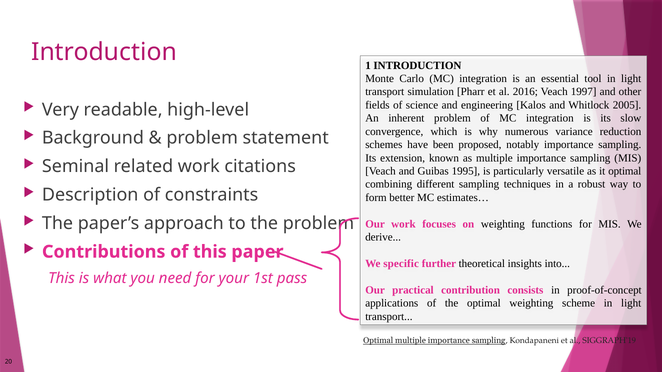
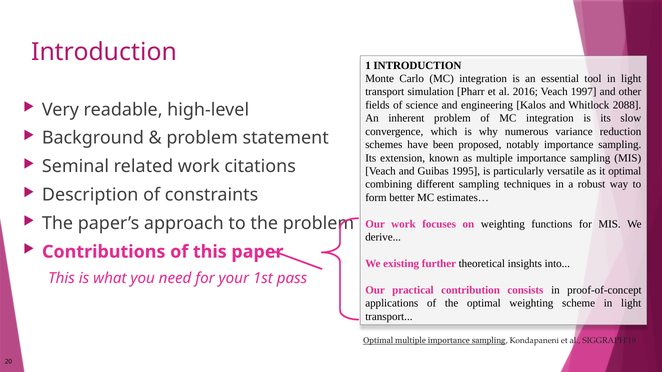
2005: 2005 -> 2088 (627, 105)
specific: specific -> existing (401, 264)
